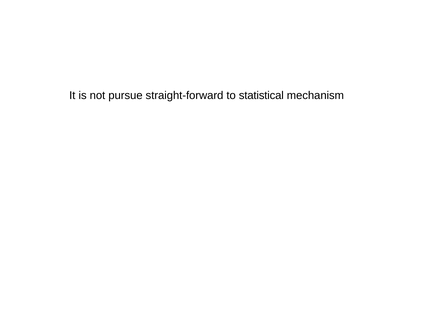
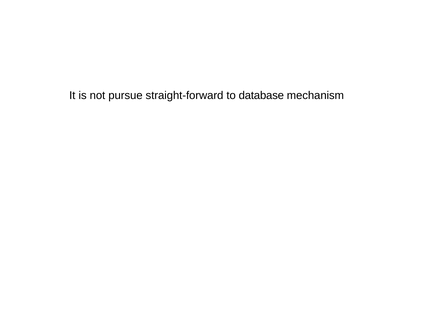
statistical: statistical -> database (261, 96)
